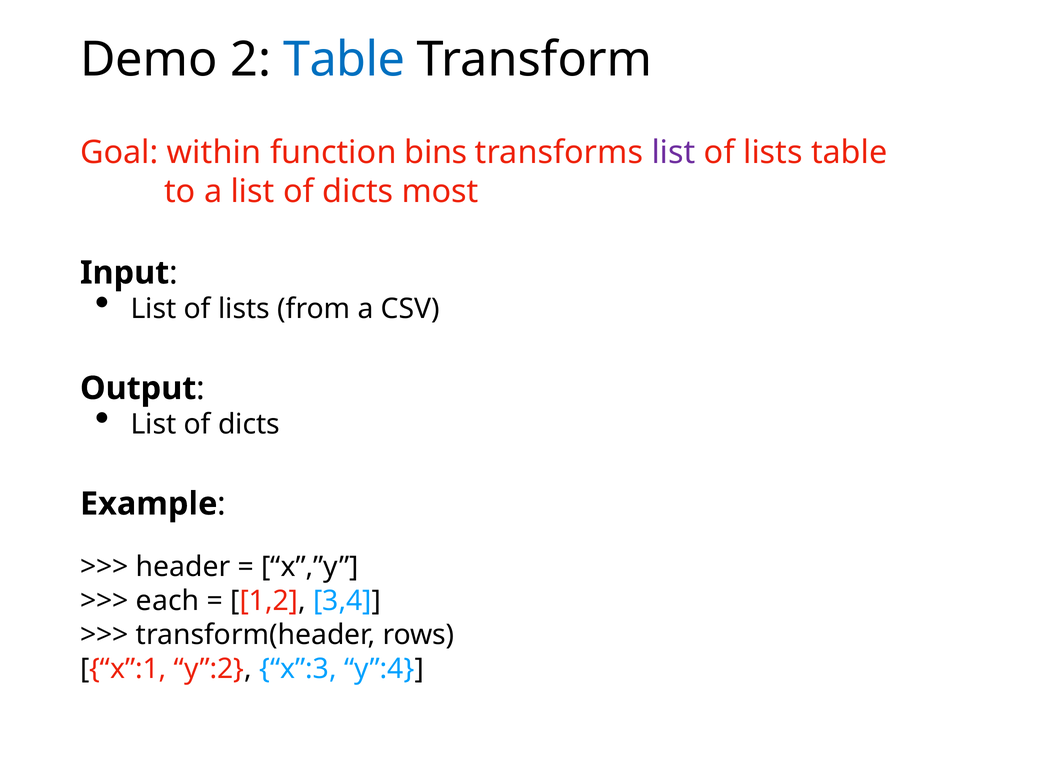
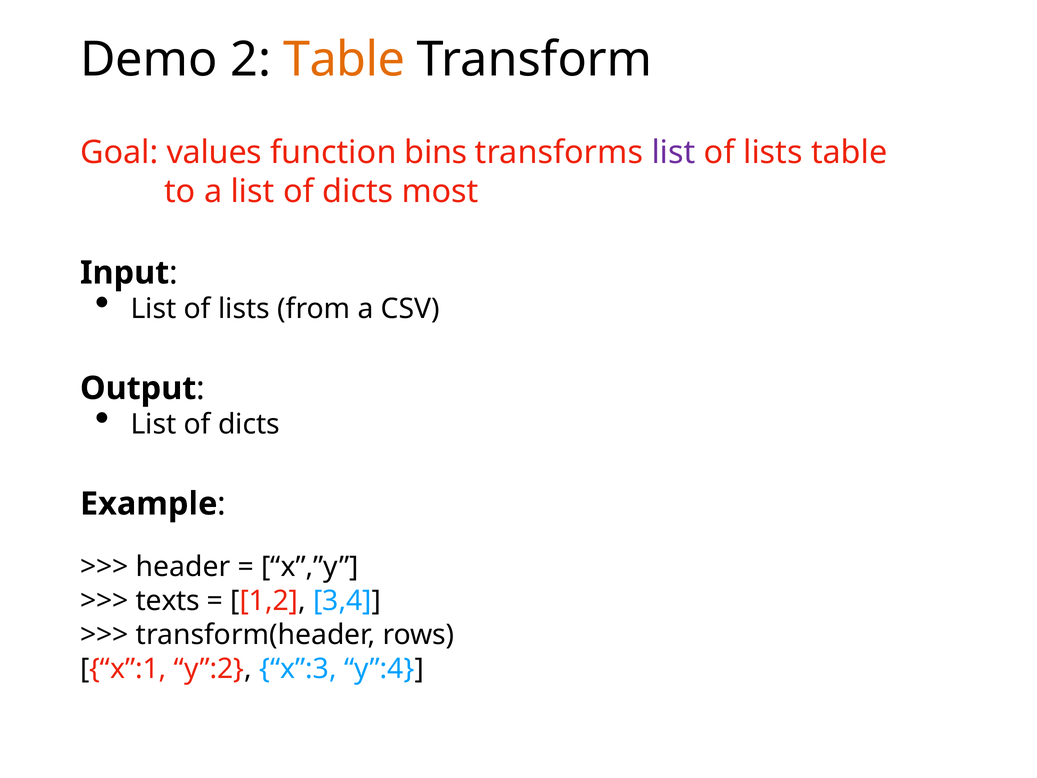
Table colour: blue -> orange (344, 60)
within: within -> values (214, 152)
each: each -> texts (168, 601)
